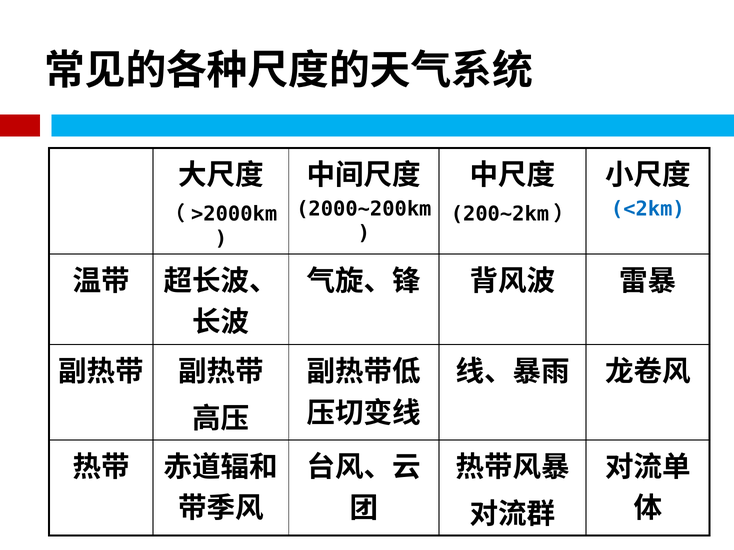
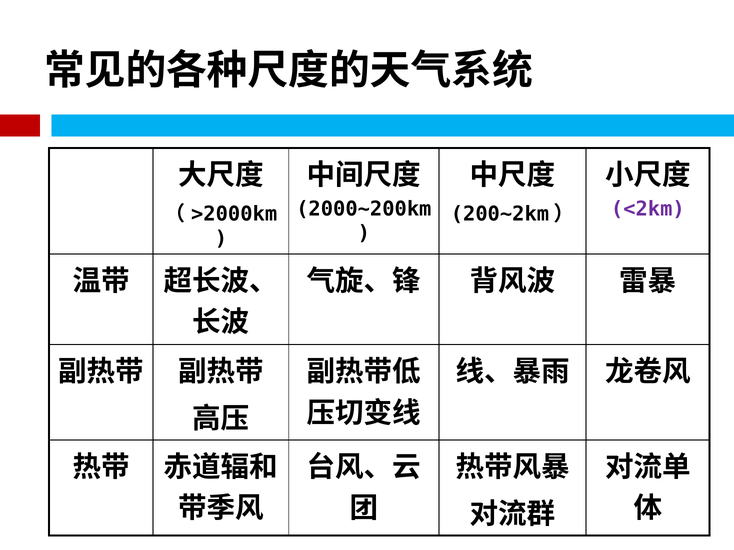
<2km colour: blue -> purple (648, 209)
